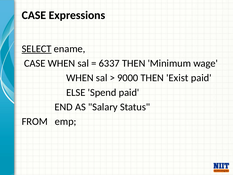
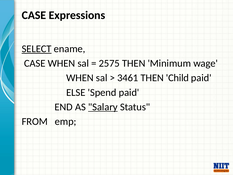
6337: 6337 -> 2575 (109, 63)
9000: 9000 -> 3461 (128, 78)
Exist: Exist -> Child (177, 78)
Salary underline: none -> present (103, 107)
